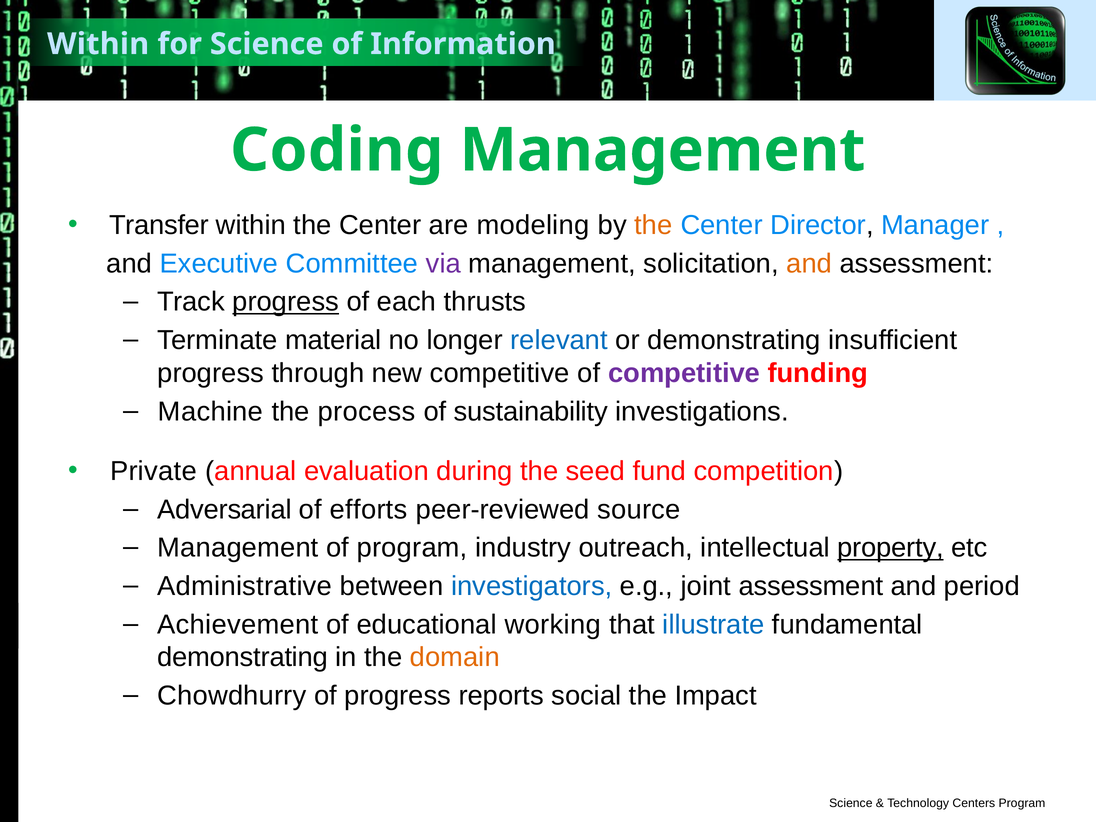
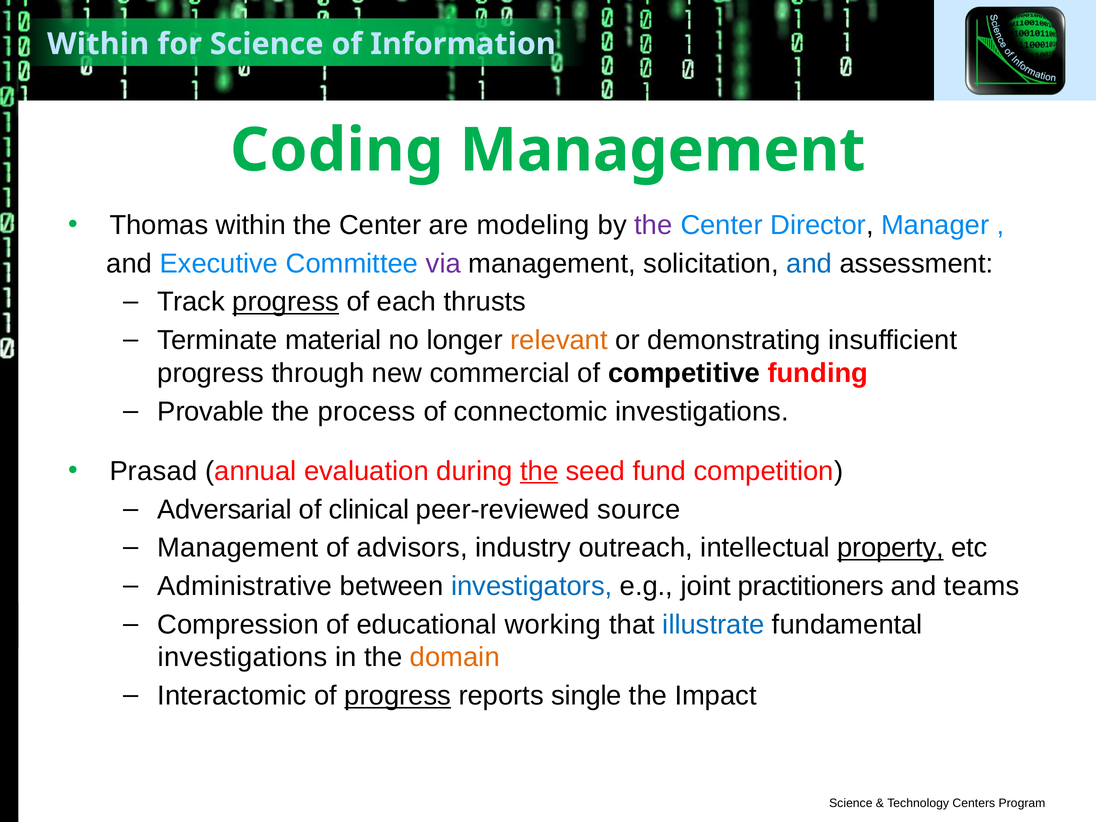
Transfer: Transfer -> Thomas (159, 225)
the colour: orange -> purple (653, 225)
and colour: orange -> blue (809, 264)
relevant colour: blue -> orange (559, 340)
new competitive: competitive -> commercial (500, 373)
competitive colour: purple -> black (684, 373)
Machine: Machine -> Provable (211, 412)
sustainability: sustainability -> connectomic (531, 412)
Private: Private -> Prasad (153, 471)
the underline: none -> present (539, 471)
efforts: efforts -> clinical (369, 509)
of program: program -> advisors (412, 548)
joint assessment: assessment -> practitioners (811, 586)
period: period -> teams (982, 586)
Achievement: Achievement -> Compression (238, 625)
demonstrating: demonstrating -> investigations (242, 657)
Chowdhurry: Chowdhurry -> Interactomic (232, 696)
progress underline: none -> present (398, 696)
social: social -> single (587, 696)
